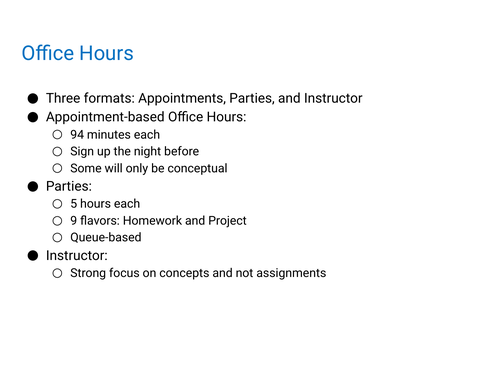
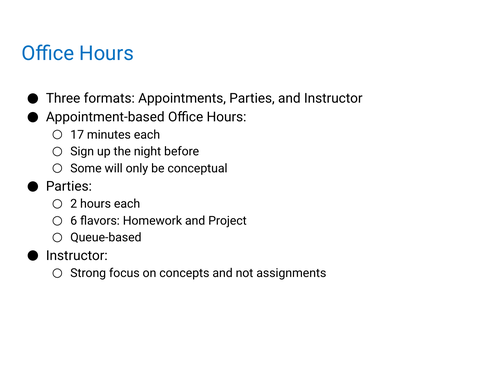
94: 94 -> 17 (77, 135)
5: 5 -> 2 (74, 204)
9: 9 -> 6 (74, 221)
